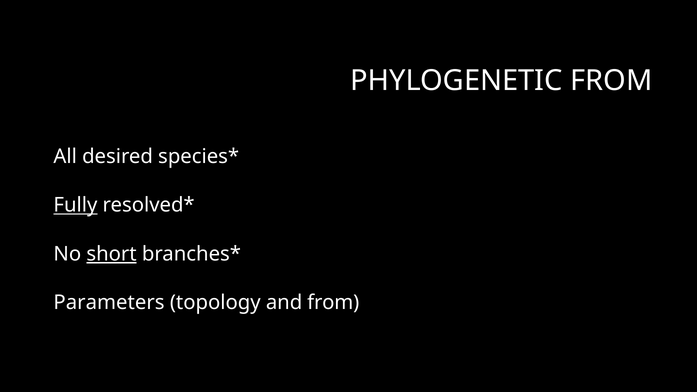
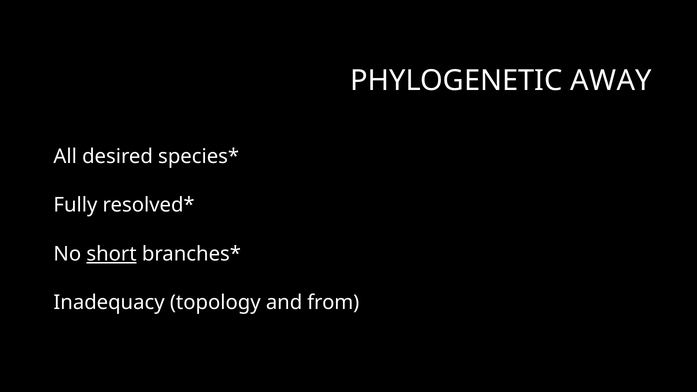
PHYLOGENETIC FROM: FROM -> AWAY (611, 80)
Fully underline: present -> none (75, 205)
Parameters: Parameters -> Inadequacy (109, 303)
